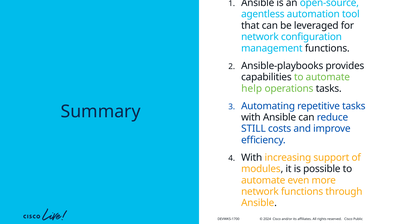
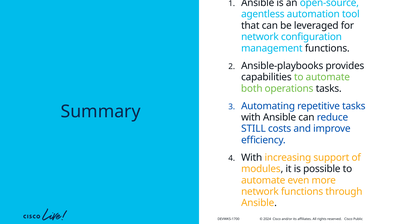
help: help -> both (252, 88)
